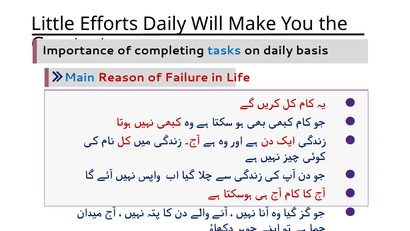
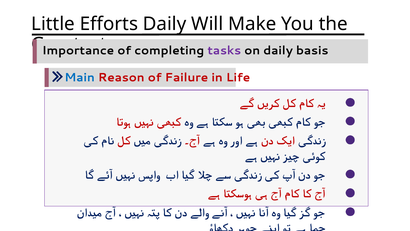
tasks colour: blue -> purple (224, 51)
